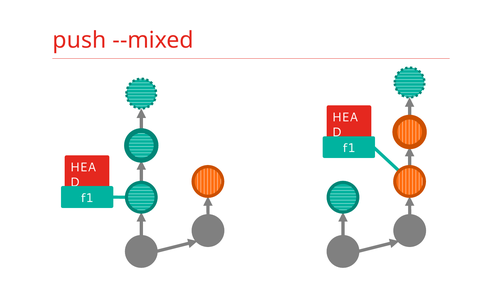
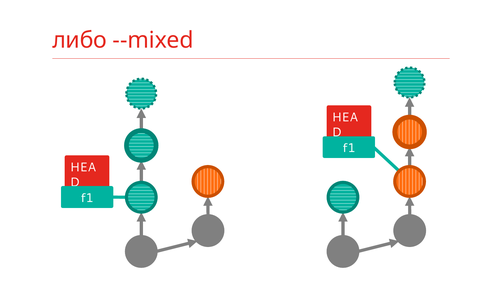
push: push -> либо (80, 40)
